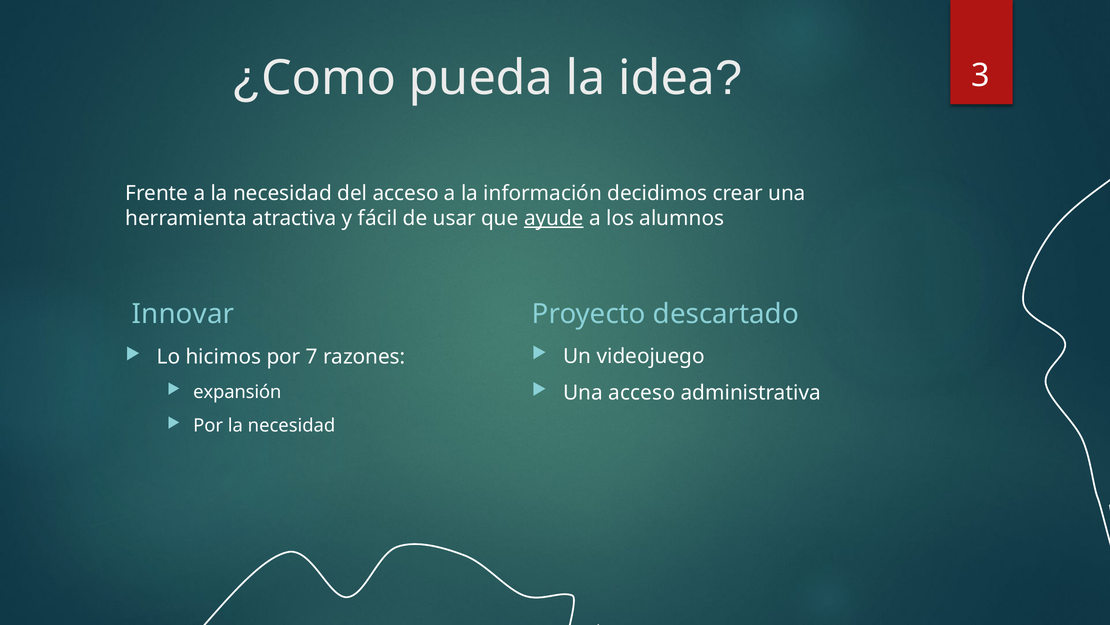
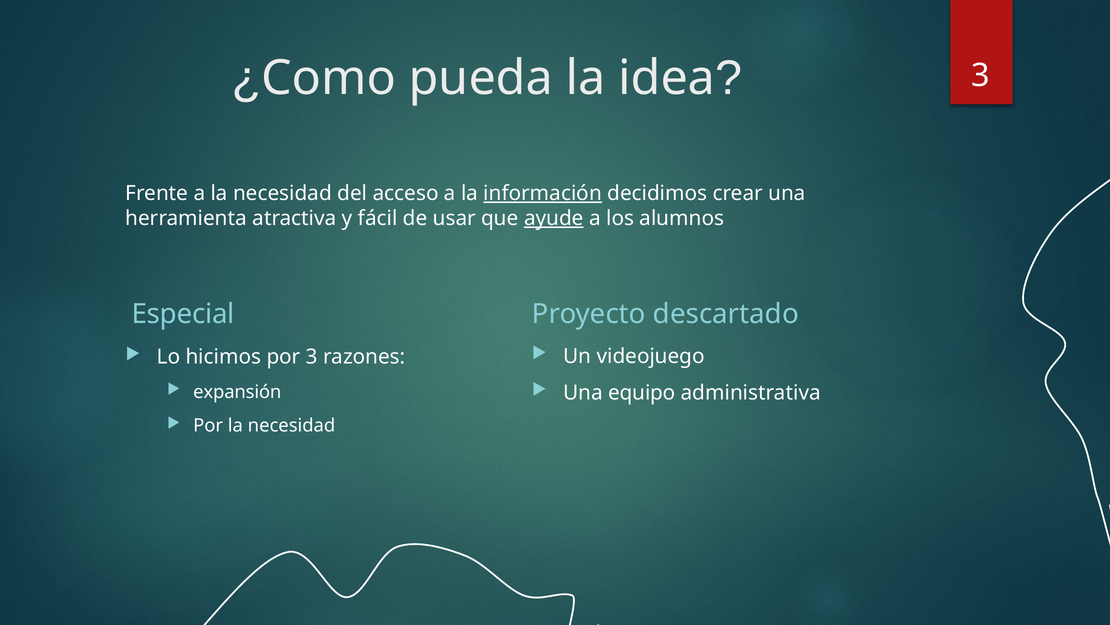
información underline: none -> present (543, 193)
Innovar: Innovar -> Especial (183, 314)
por 7: 7 -> 3 (312, 357)
Una acceso: acceso -> equipo (642, 392)
